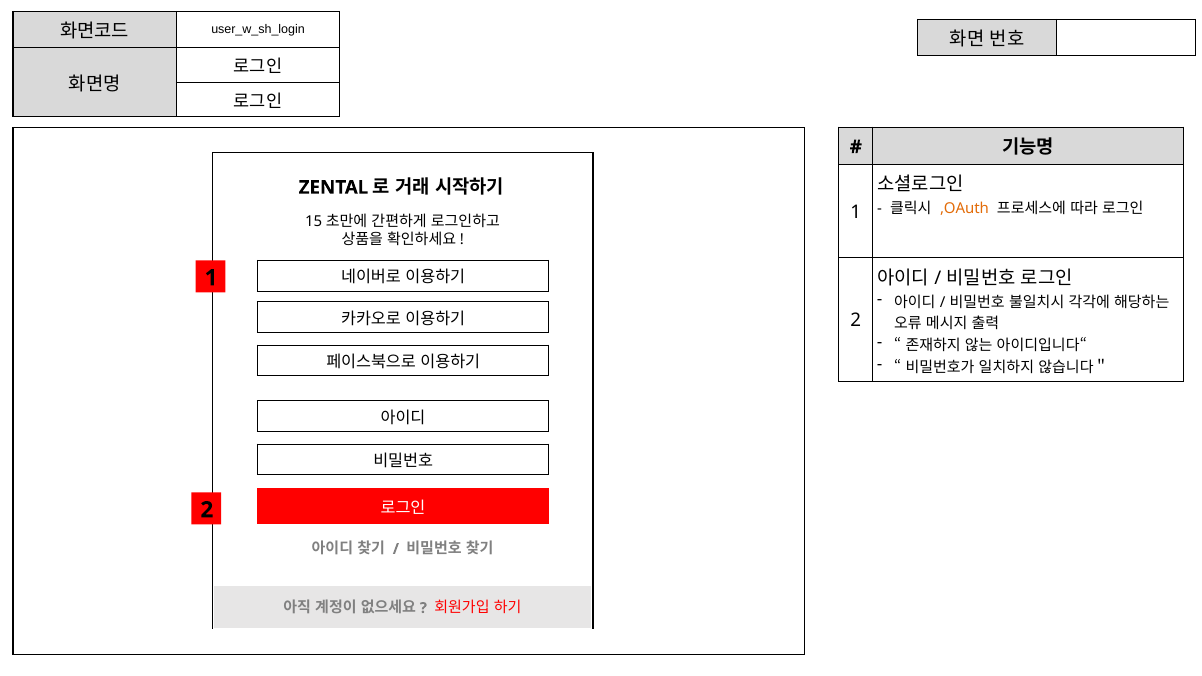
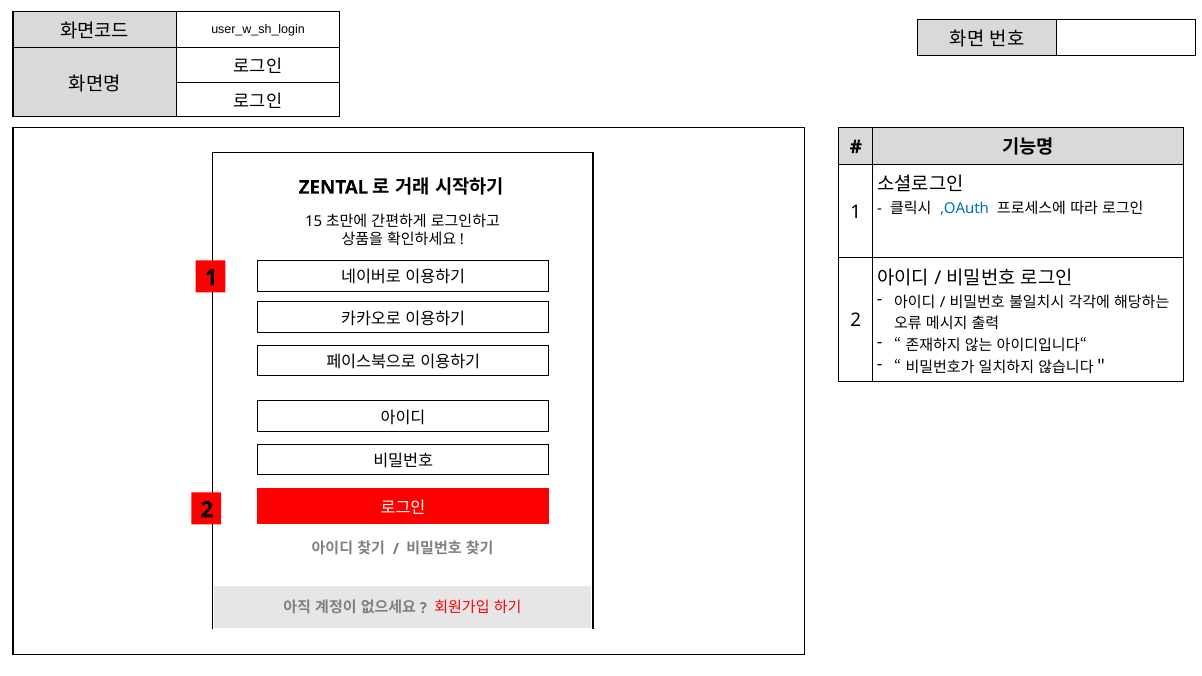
,OAuth colour: orange -> blue (965, 209)
